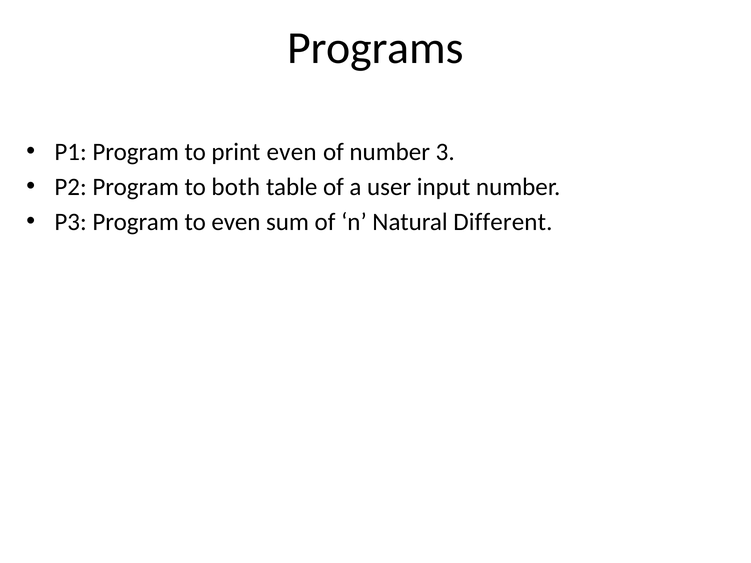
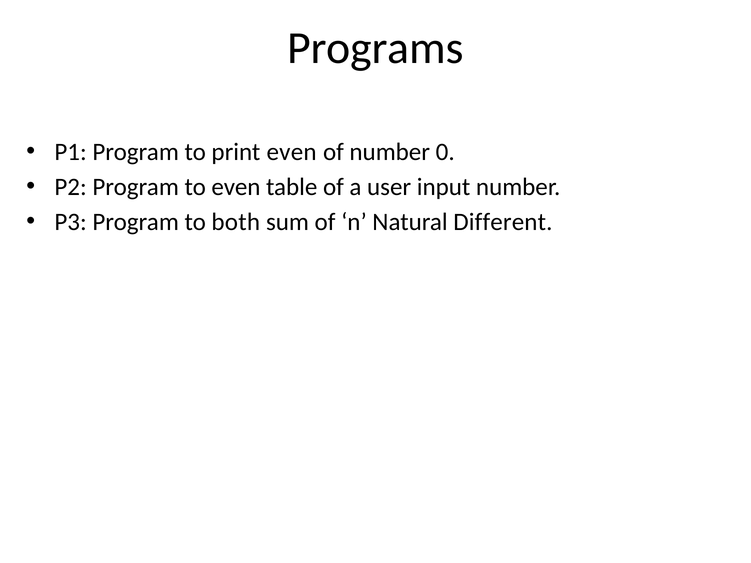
3: 3 -> 0 (445, 152)
to both: both -> even (236, 187)
to even: even -> both (236, 222)
